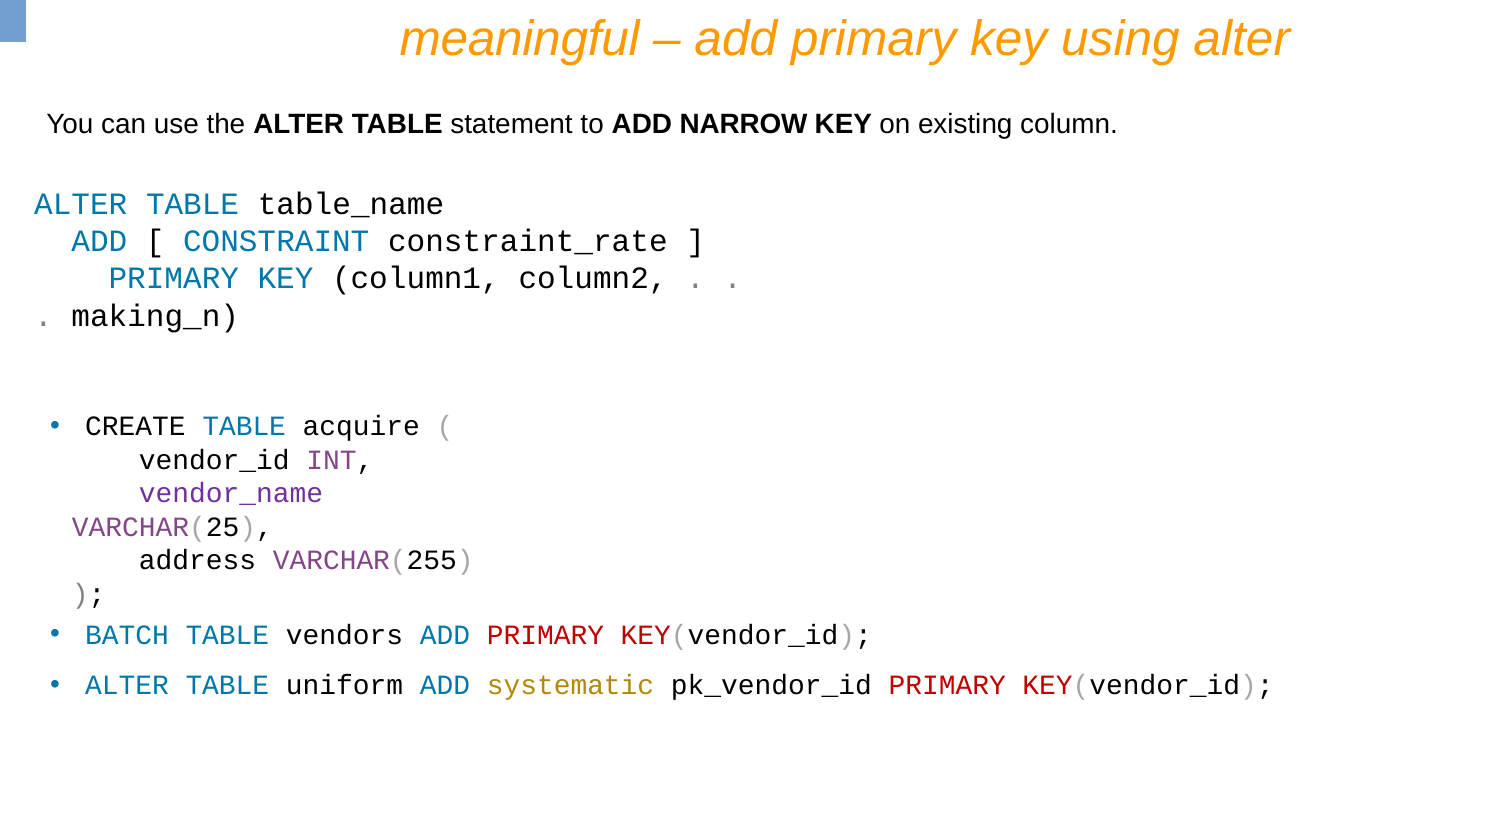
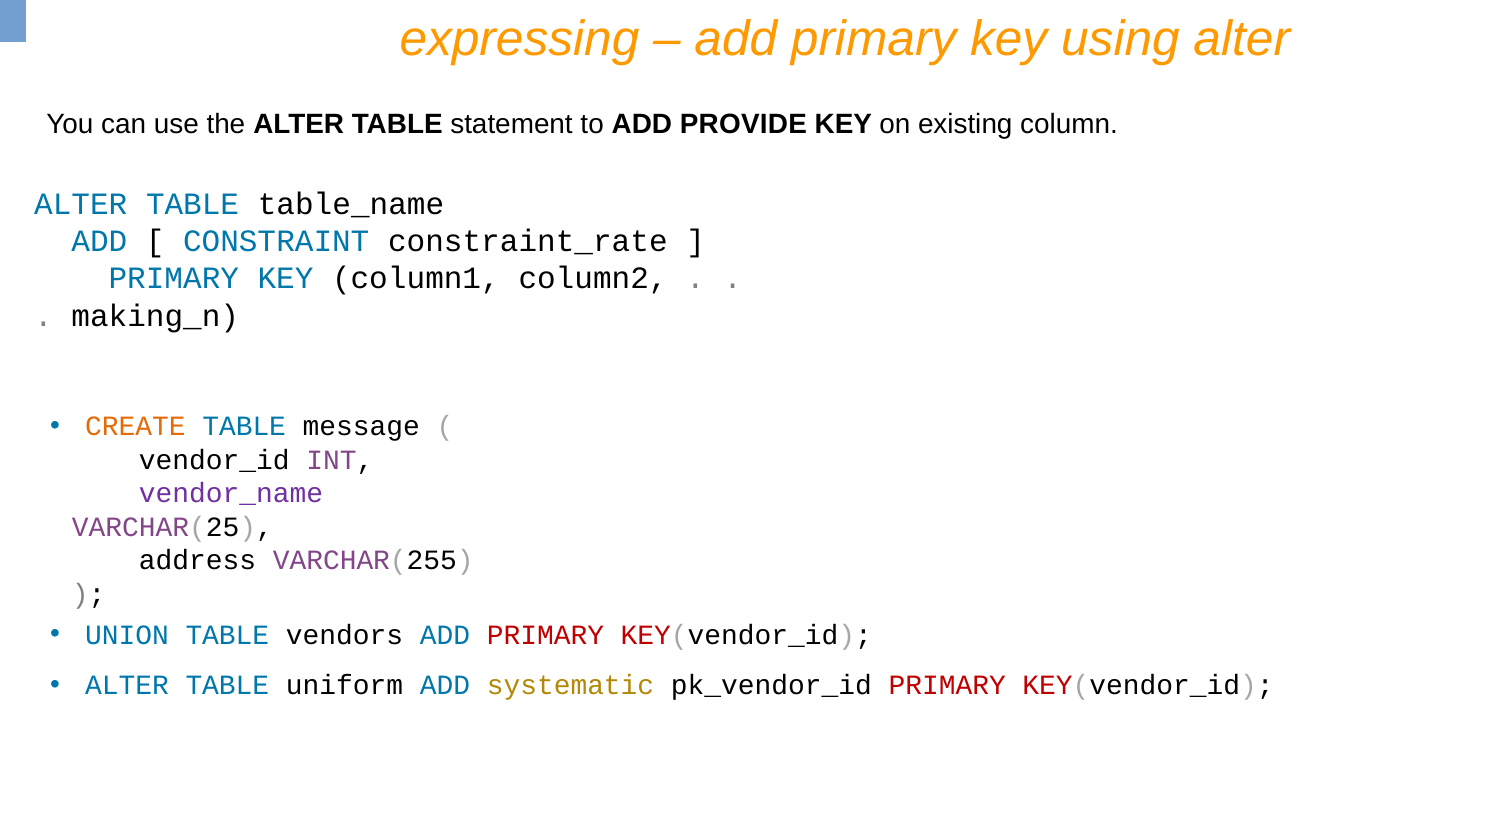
meaningful: meaningful -> expressing (519, 39)
NARROW: NARROW -> PROVIDE (743, 124)
CREATE colour: black -> orange (135, 426)
acquire: acquire -> message (361, 426)
BATCH: BATCH -> UNION (127, 635)
